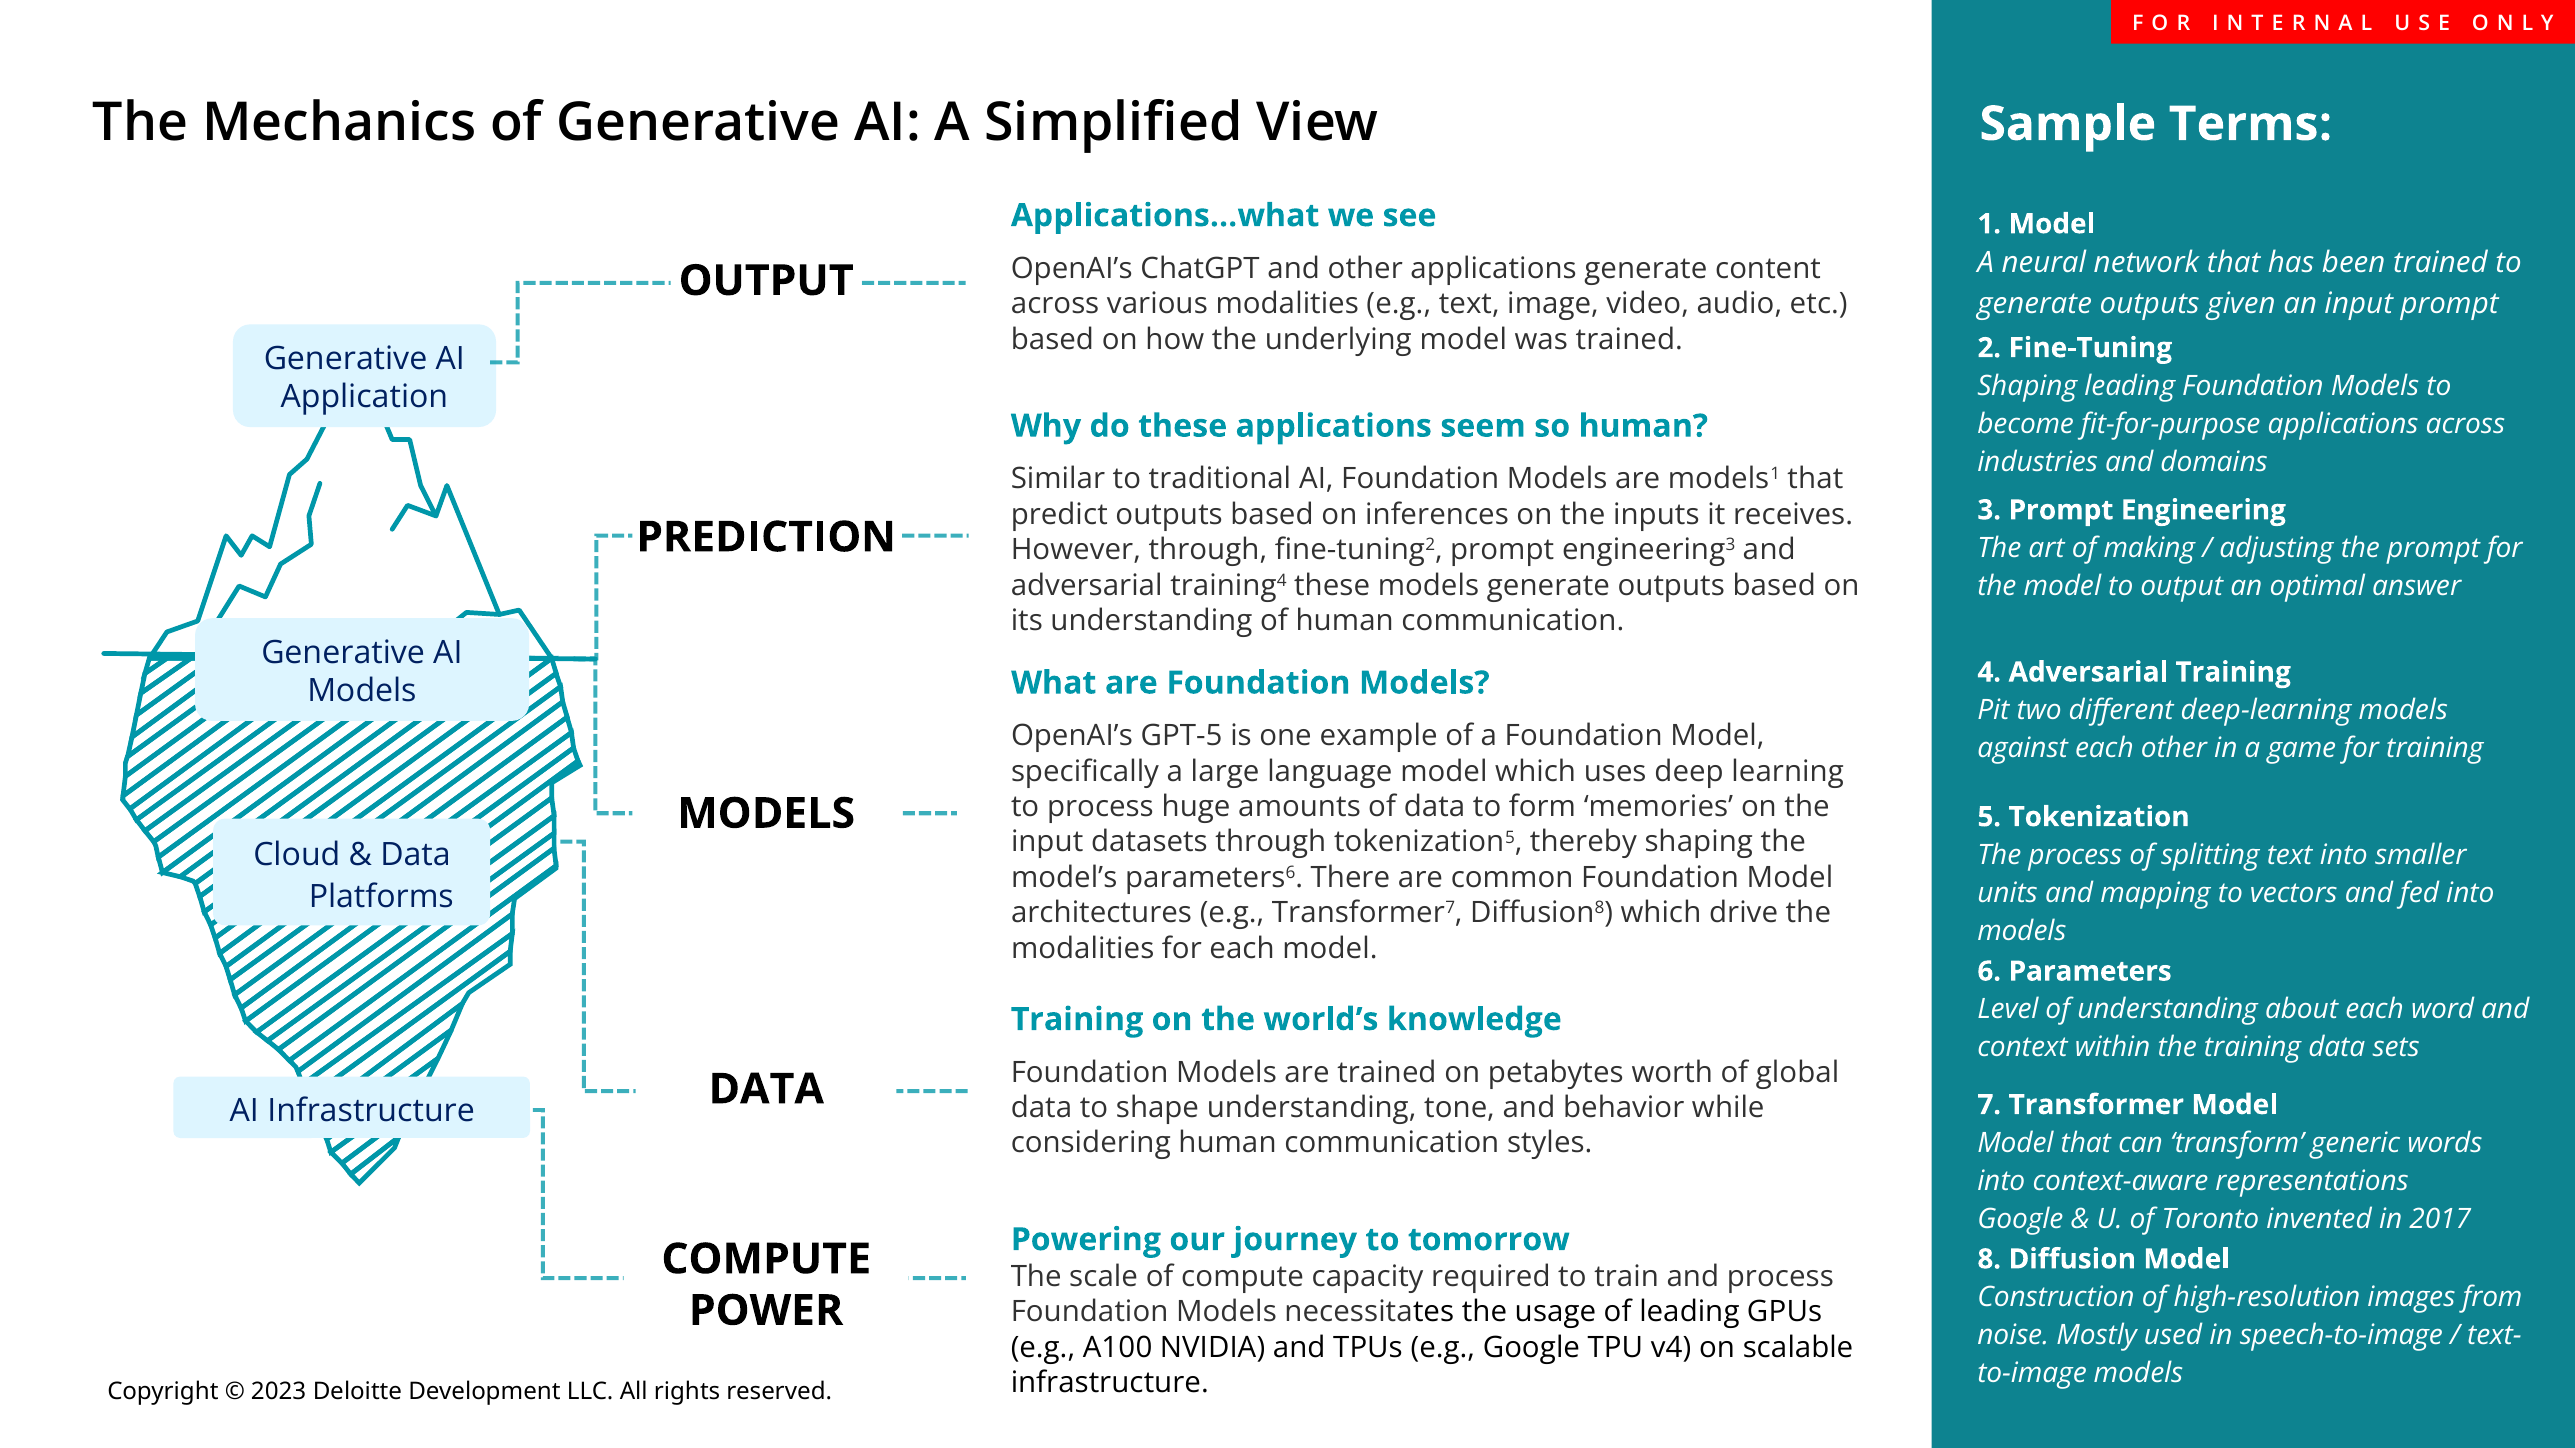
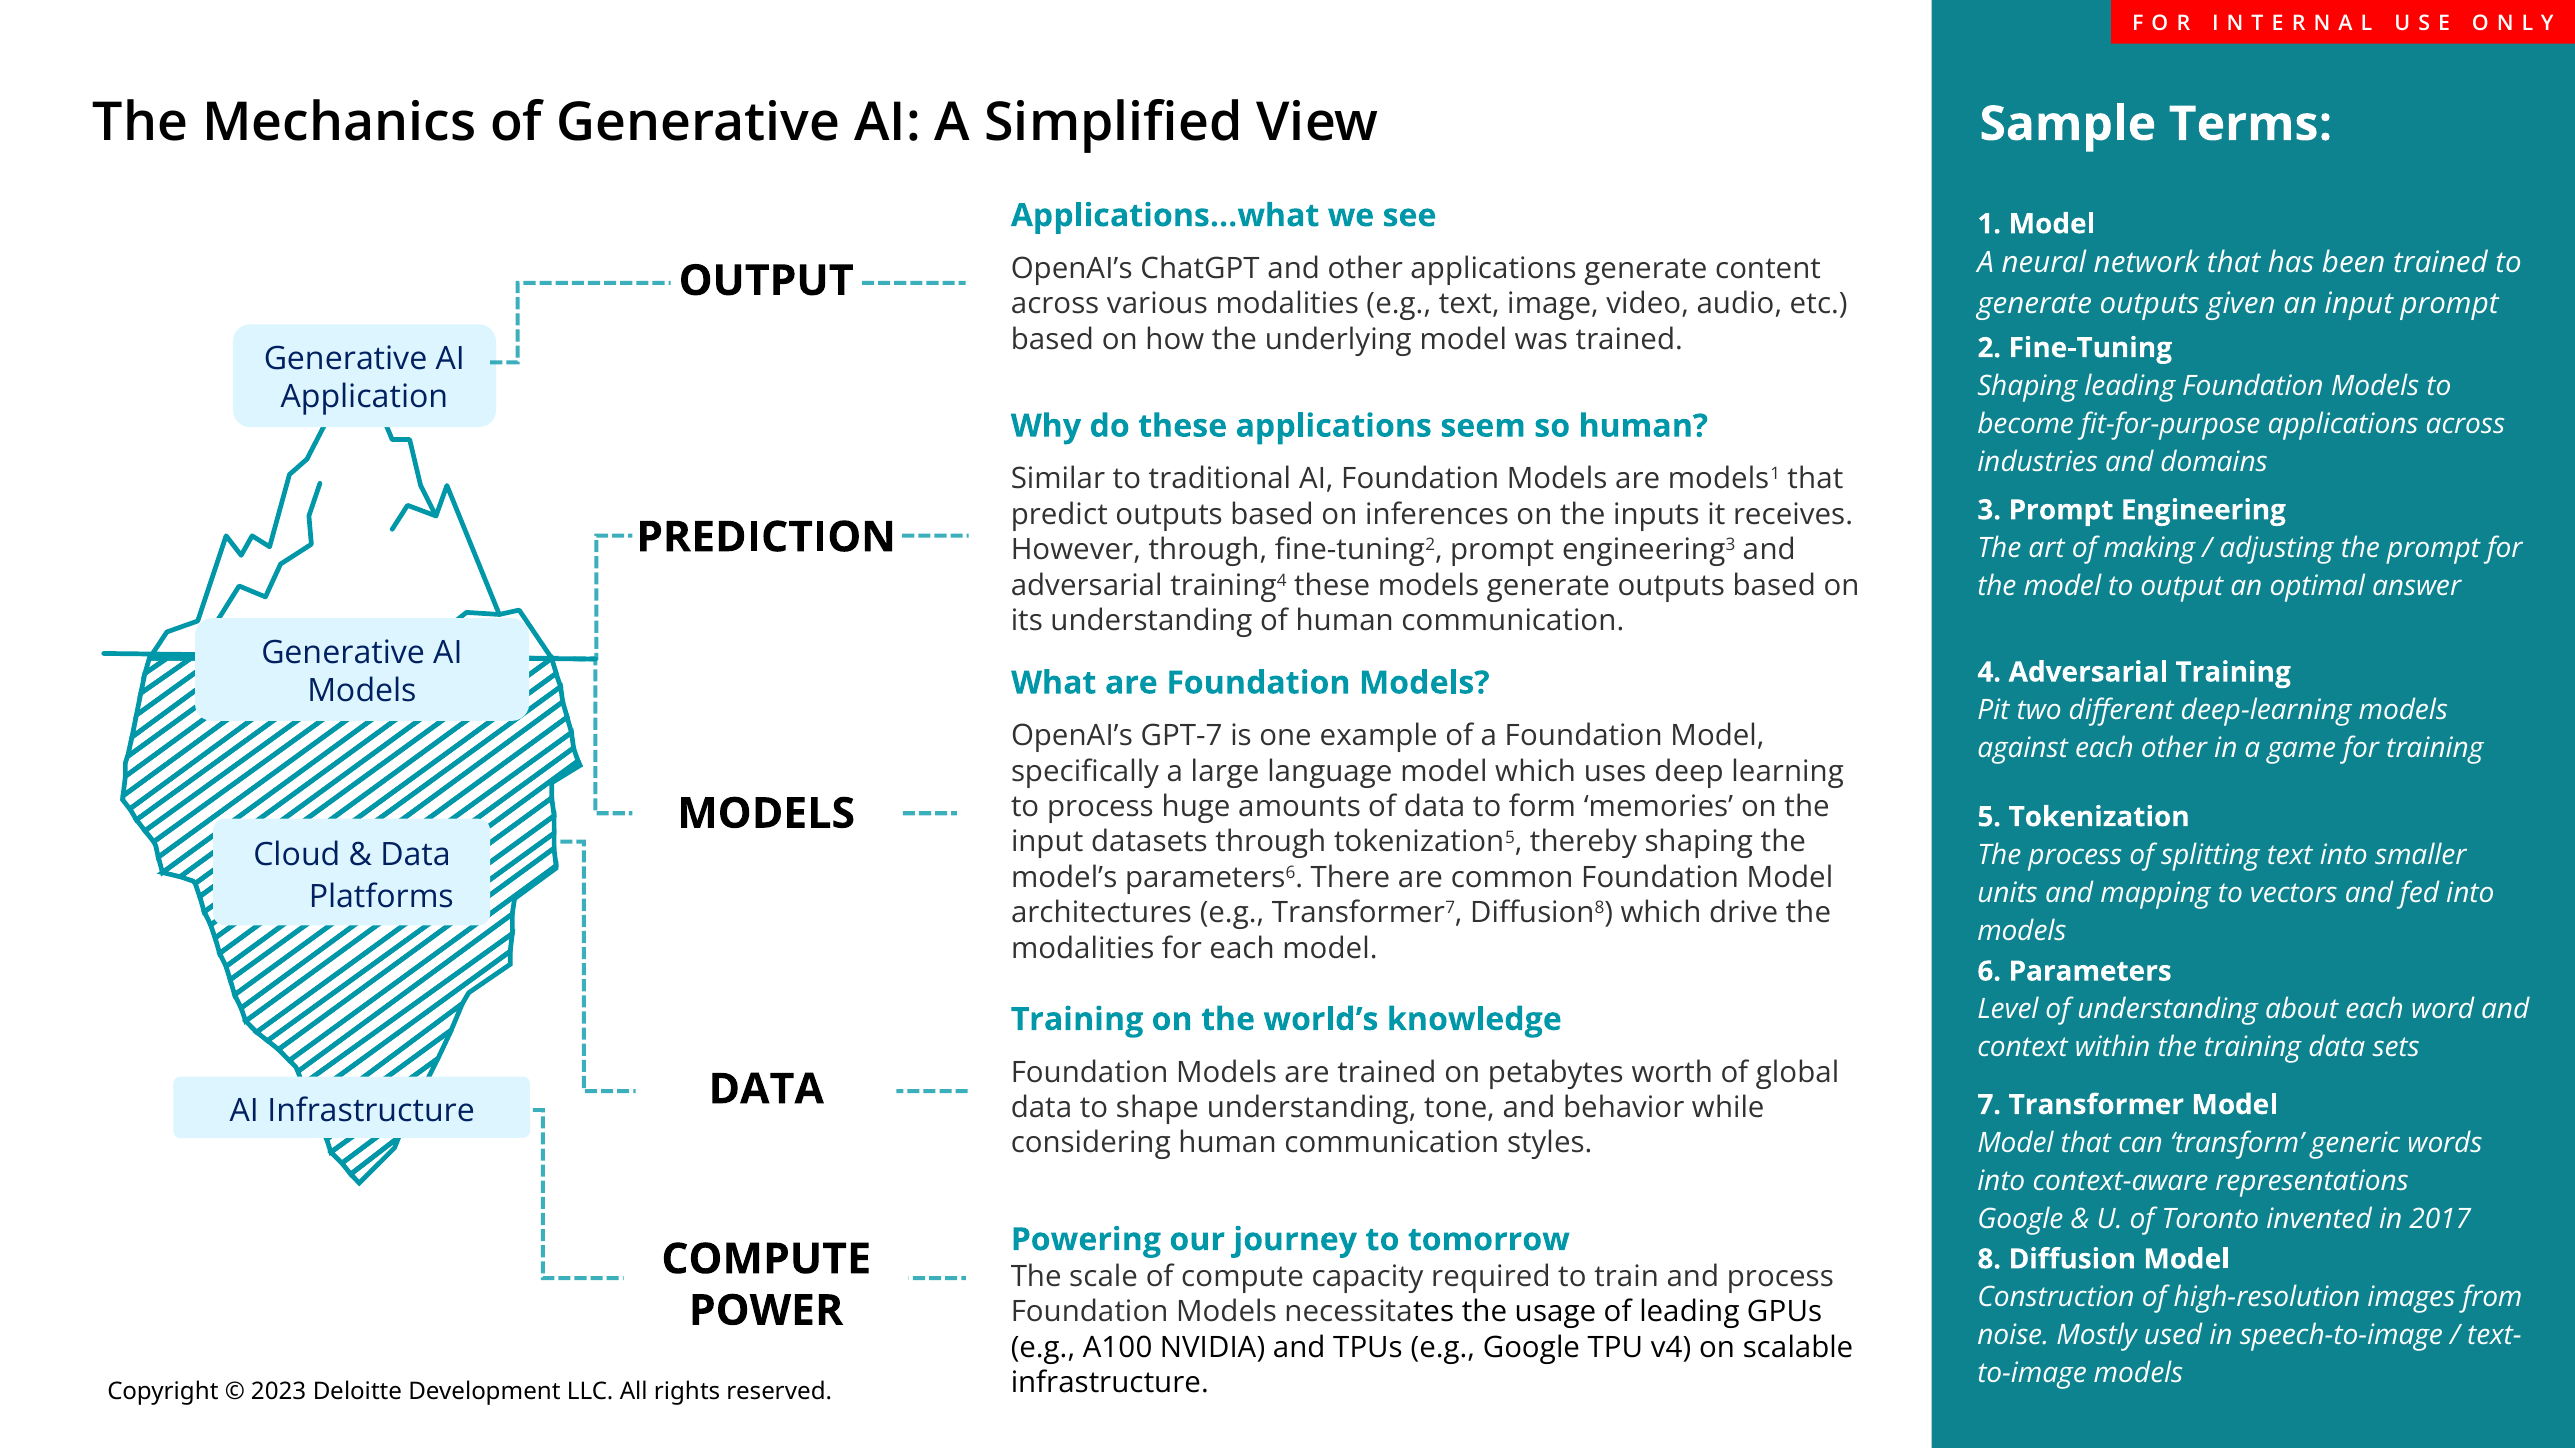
GPT-5: GPT-5 -> GPT-7 (1182, 736)
